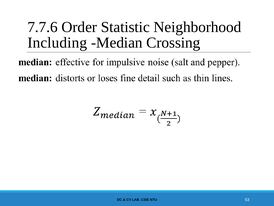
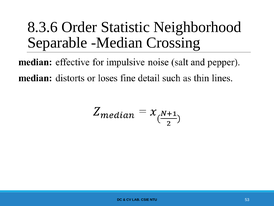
7.7.6: 7.7.6 -> 8.3.6 (43, 27)
Including: Including -> Separable (57, 43)
